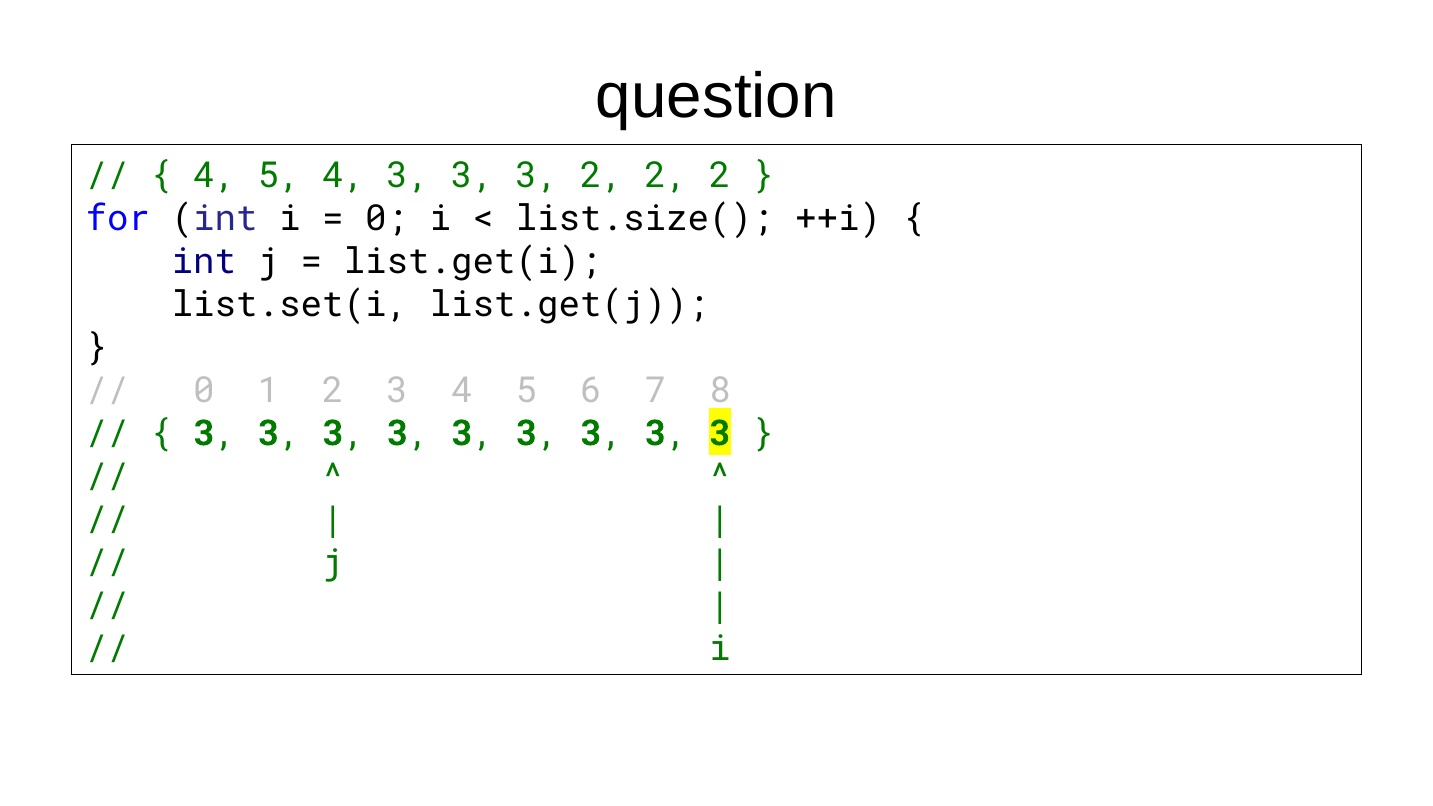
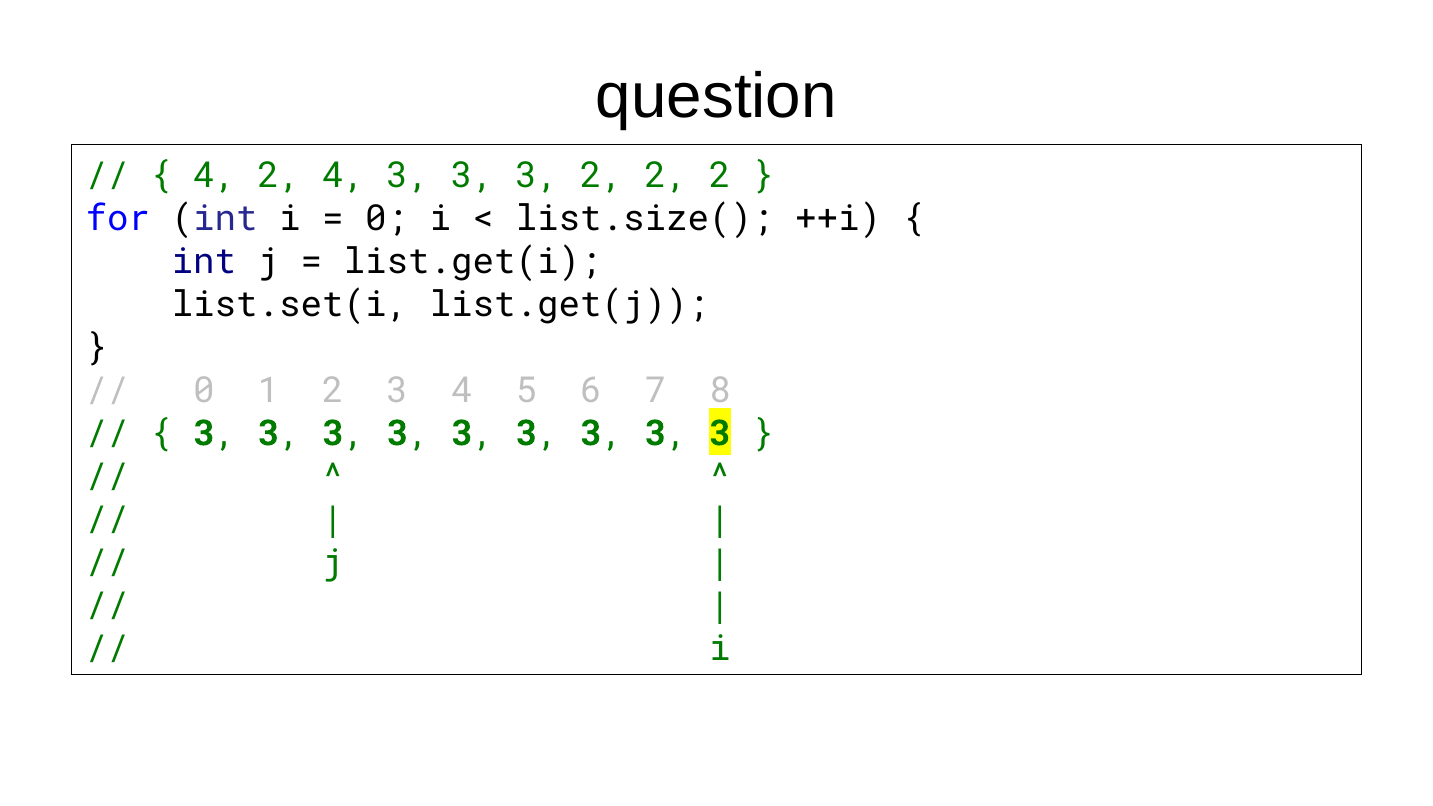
5: 5 -> 2 (279, 175)
